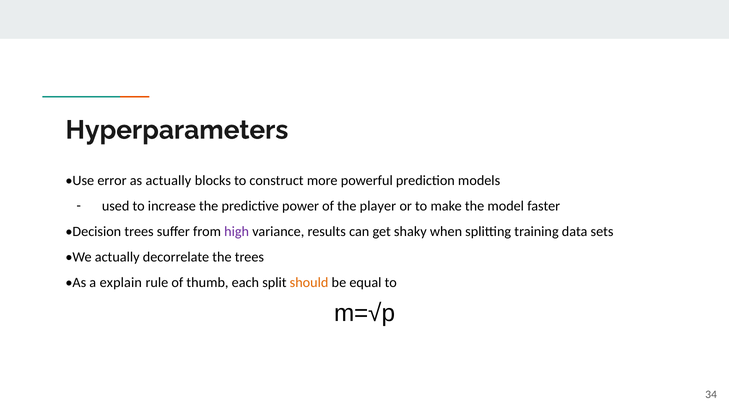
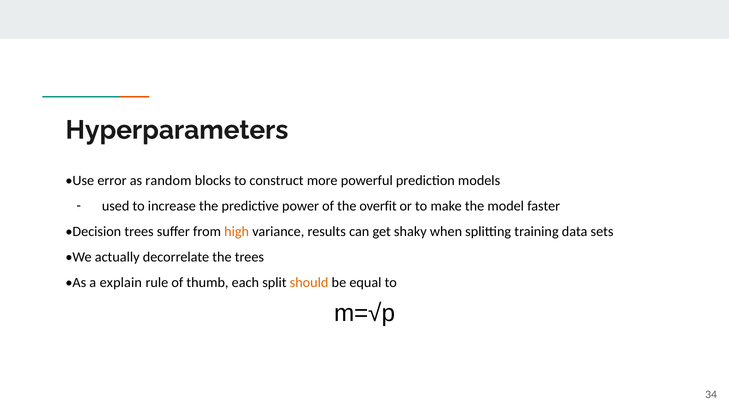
as actually: actually -> random (168, 181)
player: player -> overfit (378, 206)
high colour: purple -> orange (237, 232)
